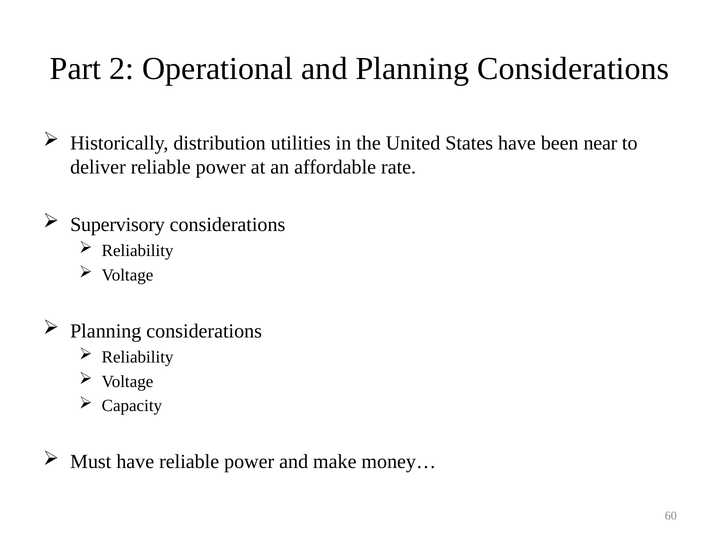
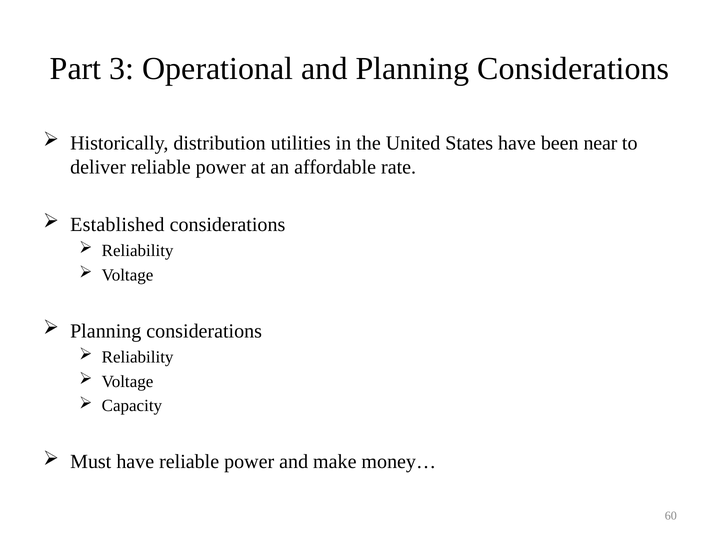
2: 2 -> 3 (122, 69)
Supervisory: Supervisory -> Established (117, 225)
